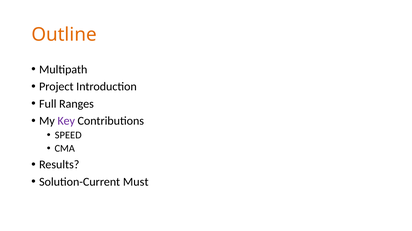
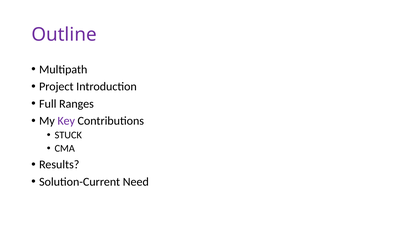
Outline colour: orange -> purple (64, 35)
SPEED: SPEED -> STUCK (68, 136)
Must: Must -> Need (136, 182)
